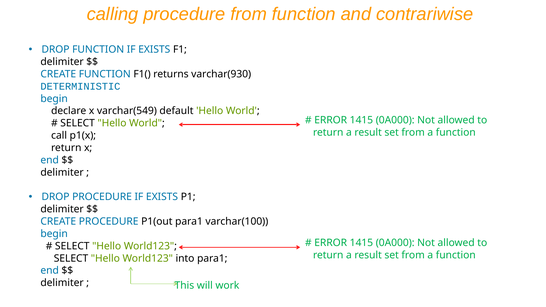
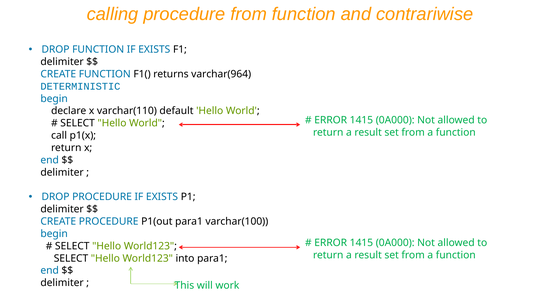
varchar(930: varchar(930 -> varchar(964 (221, 74)
varchar(549: varchar(549 -> varchar(110 (127, 111)
